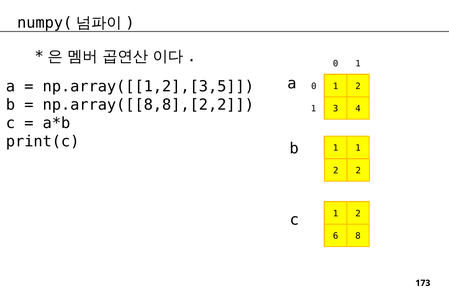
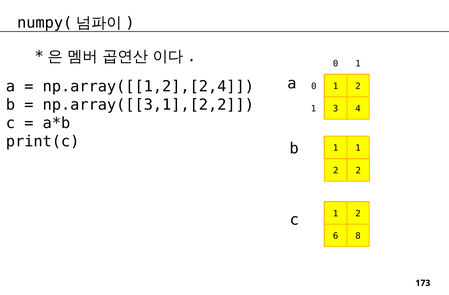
np.array([[1,2],[3,5: np.array([[1,2],[3,5 -> np.array([[1,2],[2,4 (148, 86)
np.array([[8,8],[2,2: np.array([[8,8],[2,2 -> np.array([[3,1],[2,2 (148, 105)
